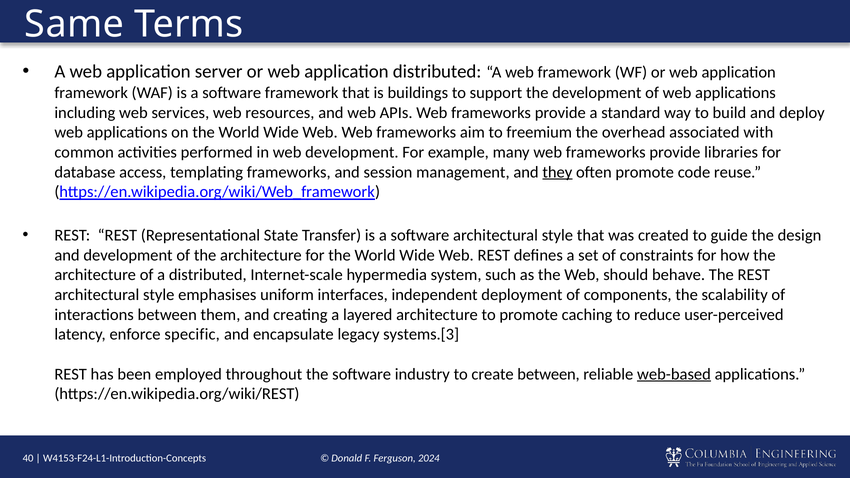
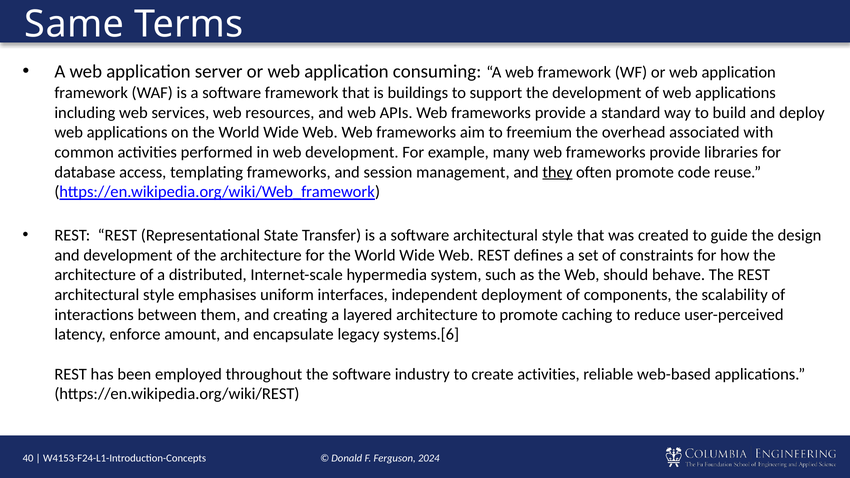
application distributed: distributed -> consuming (437, 72)
specific: specific -> amount (192, 335)
systems.[3: systems.[3 -> systems.[6 (421, 335)
create between: between -> activities (549, 374)
web-based underline: present -> none (674, 374)
